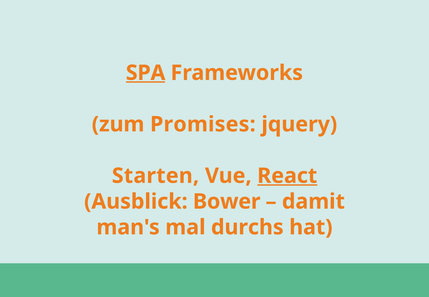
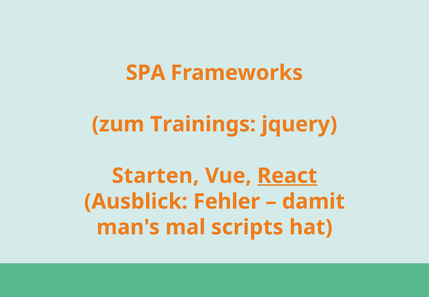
SPA underline: present -> none (146, 73)
Promises: Promises -> Trainings (203, 124)
Bower: Bower -> Fehler (227, 202)
durchs: durchs -> scripts (247, 227)
